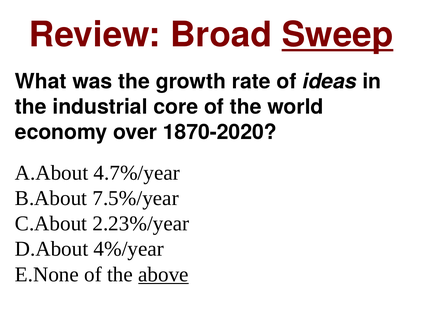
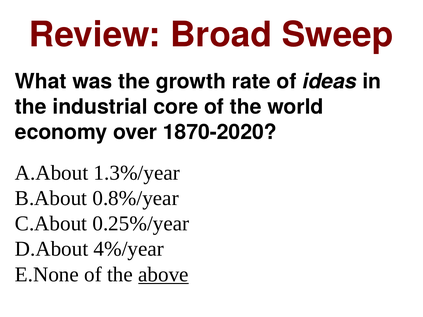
Sweep underline: present -> none (338, 35)
4.7%/year: 4.7%/year -> 1.3%/year (137, 173)
7.5%/year: 7.5%/year -> 0.8%/year (136, 198)
2.23%/year: 2.23%/year -> 0.25%/year (141, 224)
